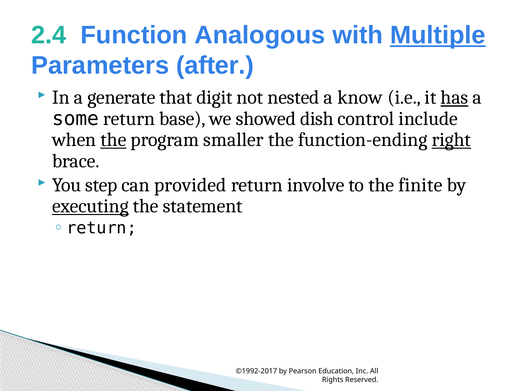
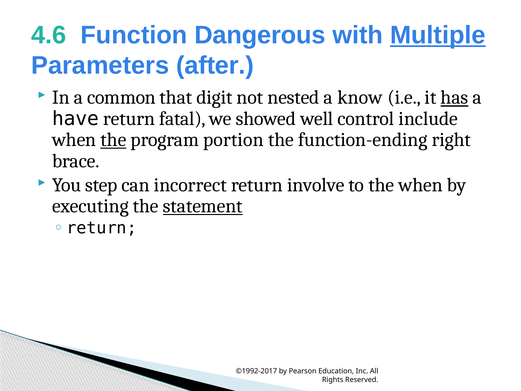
2.4: 2.4 -> 4.6 (49, 35)
Analogous: Analogous -> Dangerous (260, 35)
generate: generate -> common (121, 97)
some: some -> have (76, 119)
base: base -> fatal (182, 119)
dish: dish -> well (317, 119)
smaller: smaller -> portion (233, 140)
right underline: present -> none (451, 140)
provided: provided -> incorrect (190, 185)
the finite: finite -> when (421, 185)
executing underline: present -> none (90, 206)
statement underline: none -> present (203, 206)
